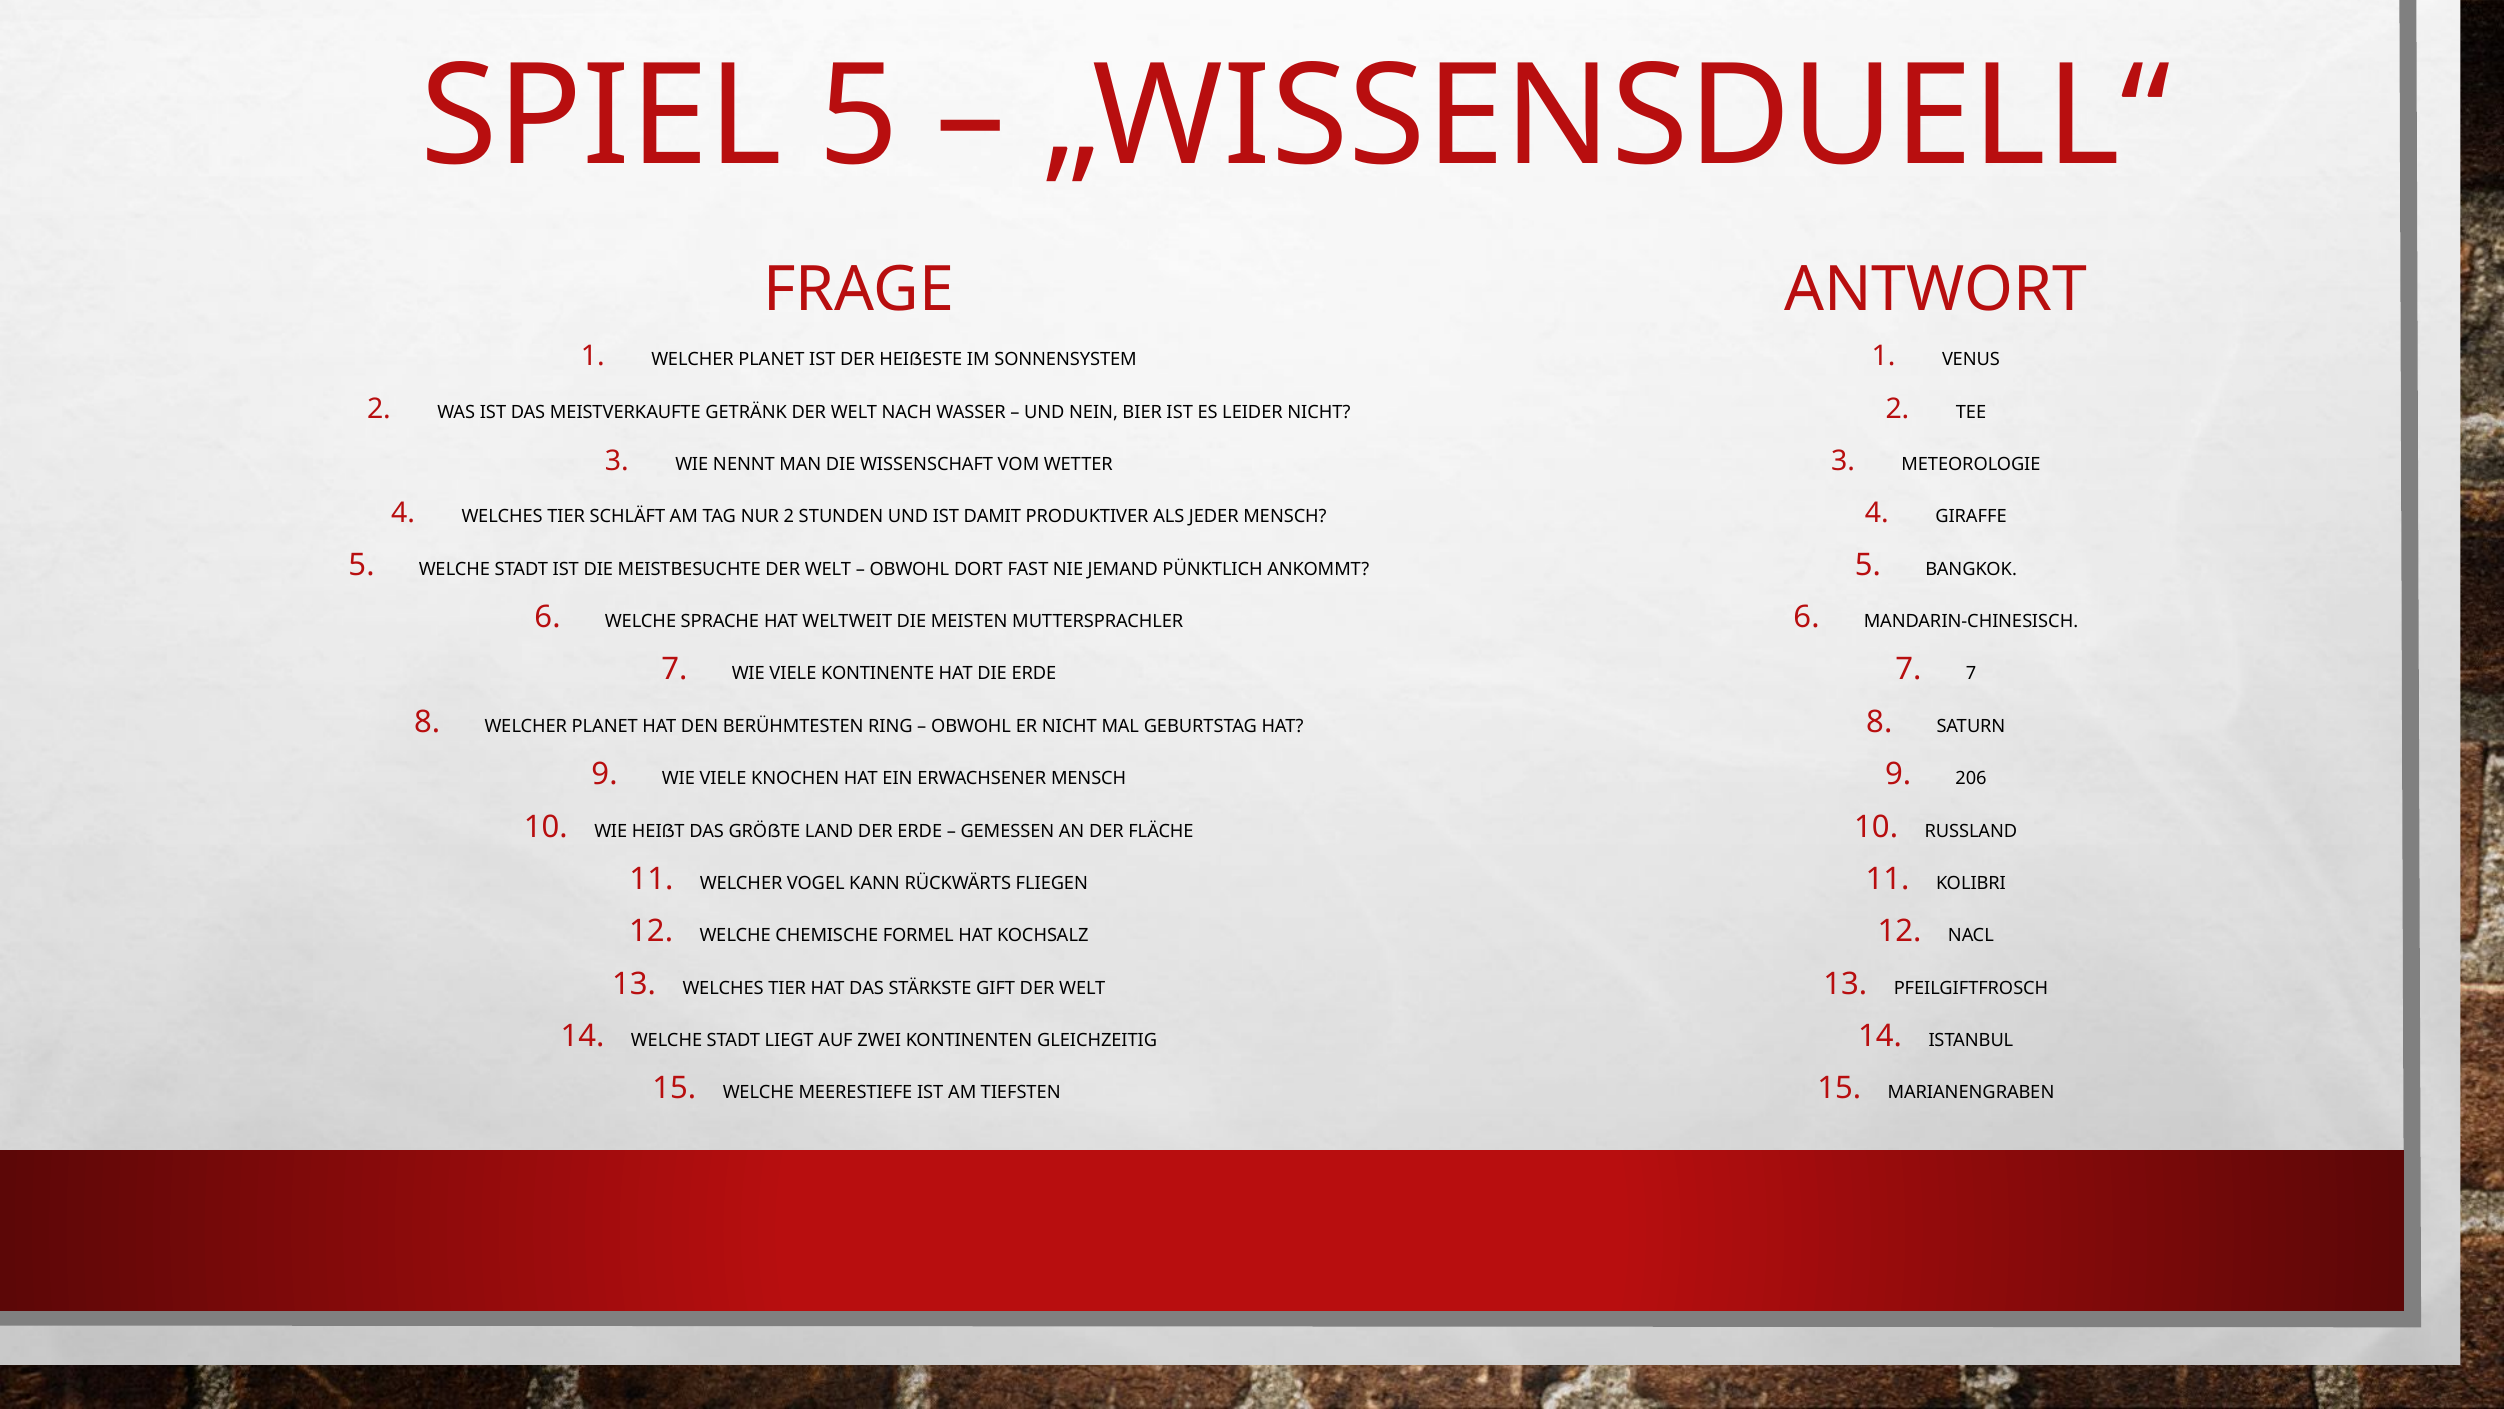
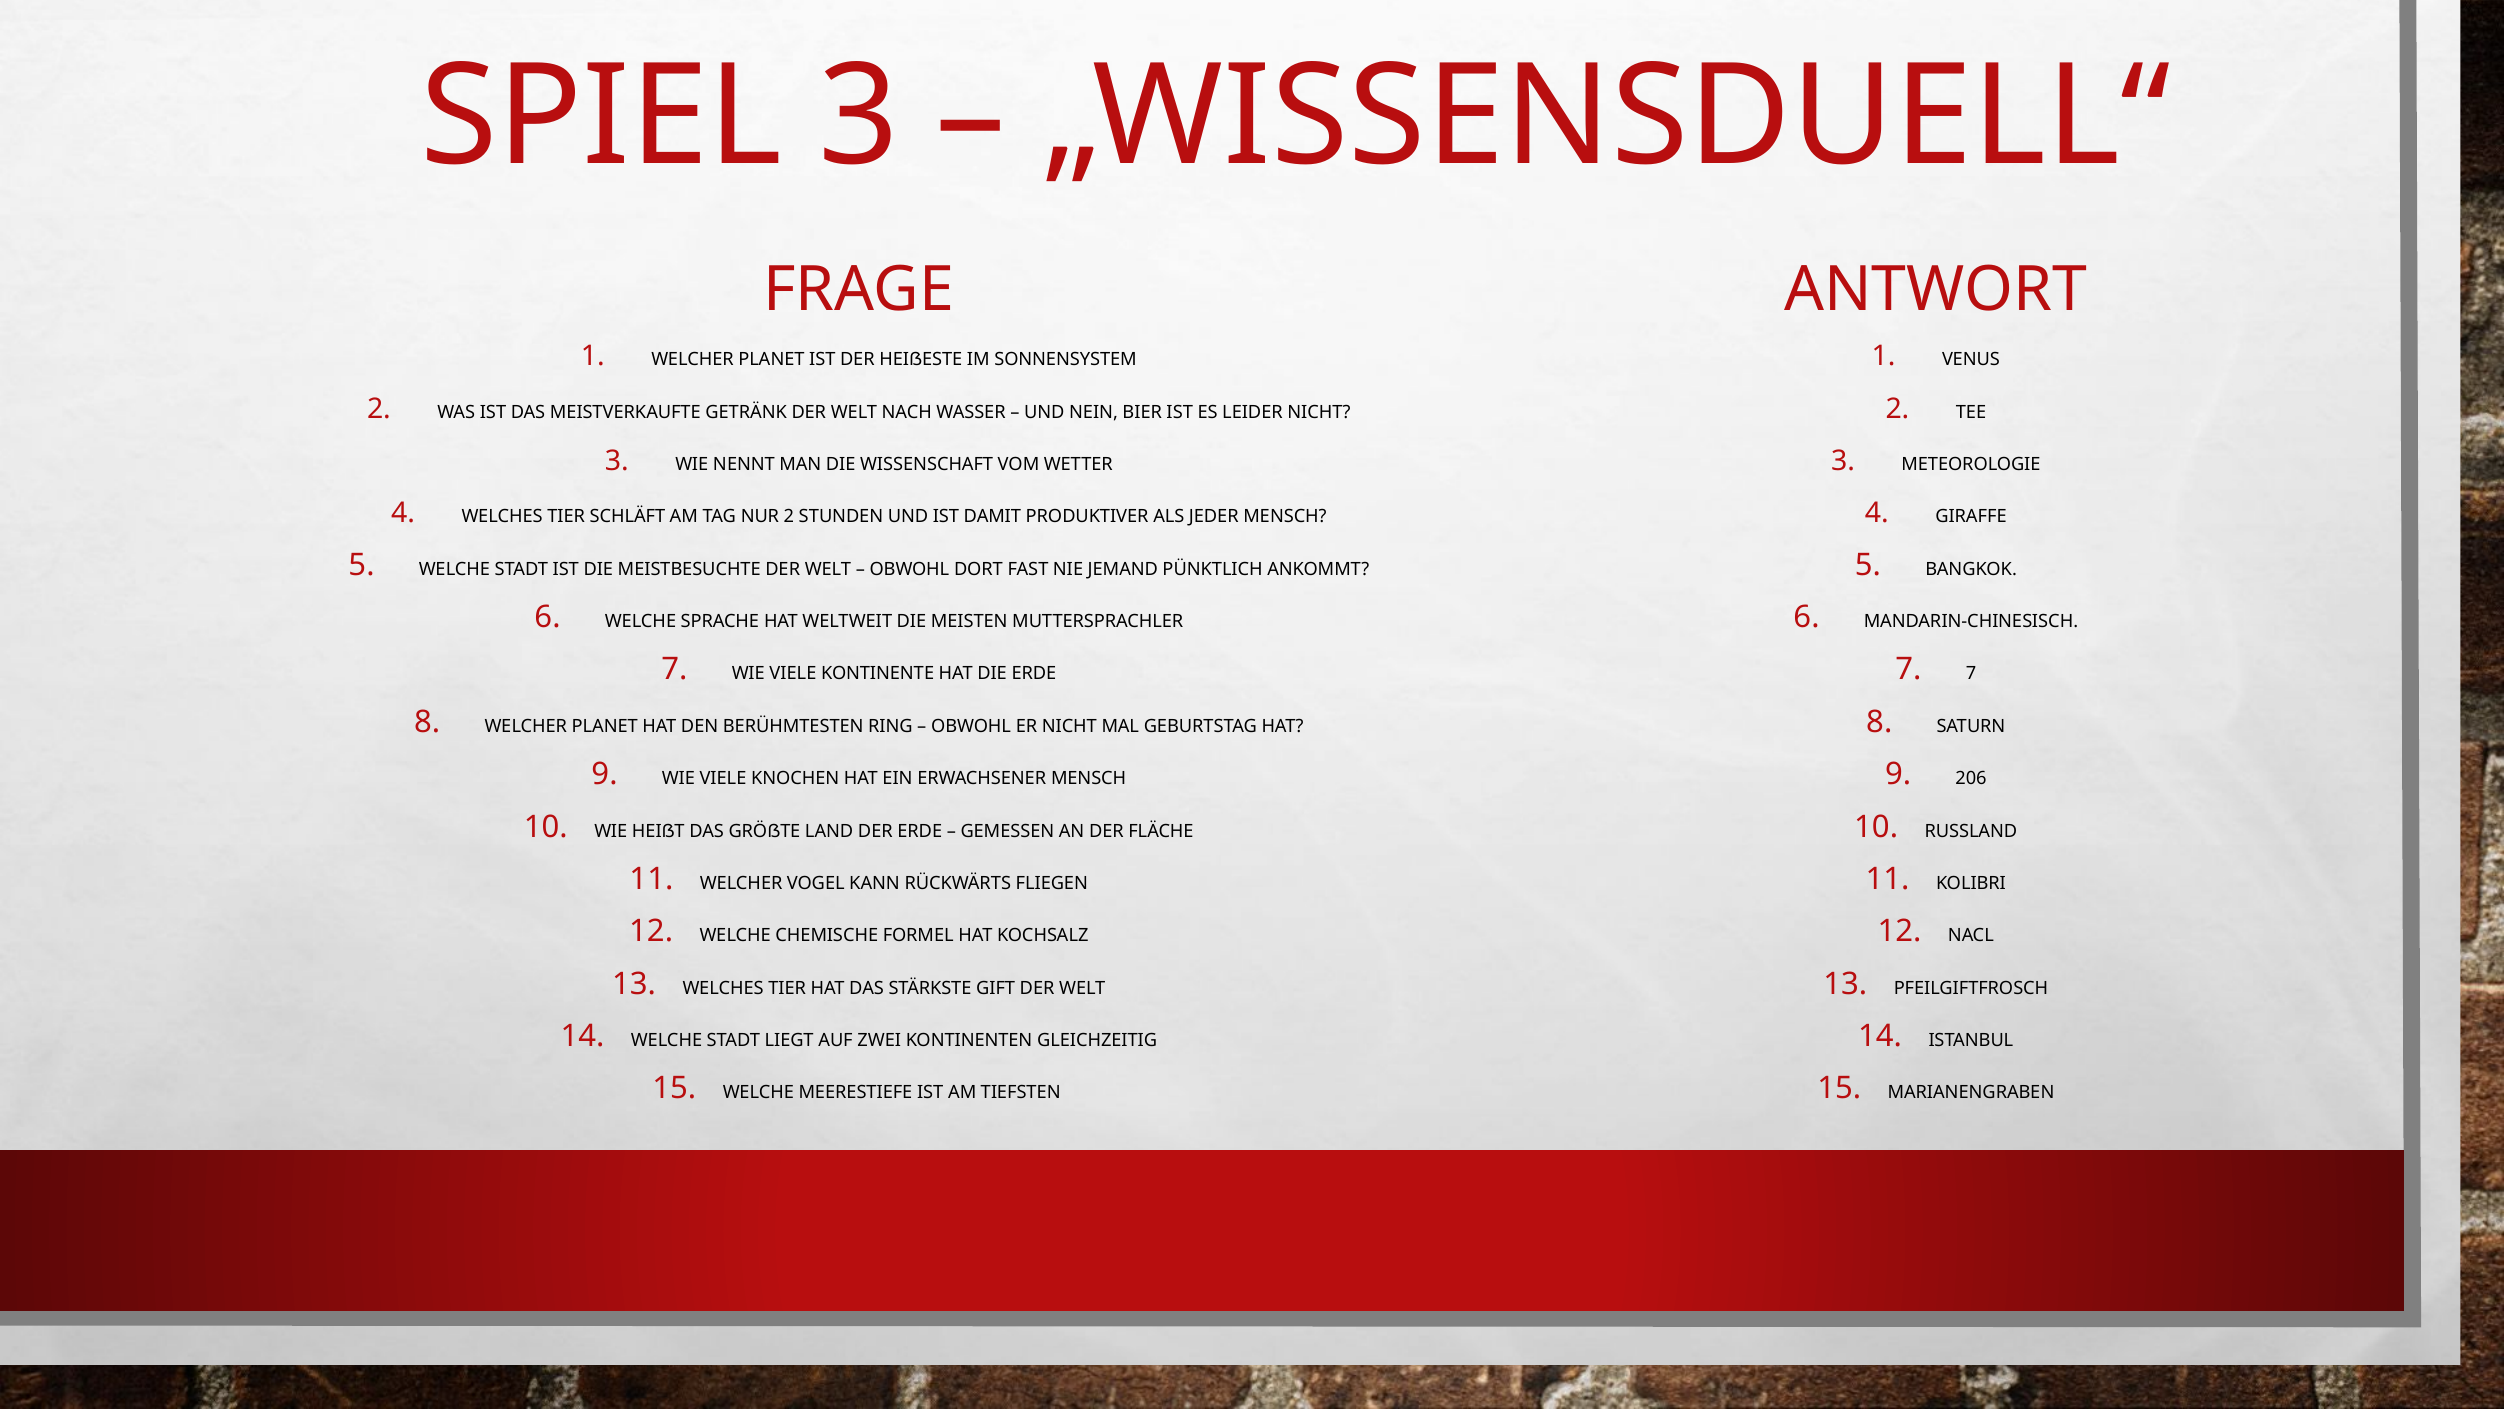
SPIEL 5: 5 -> 3 (859, 117)
